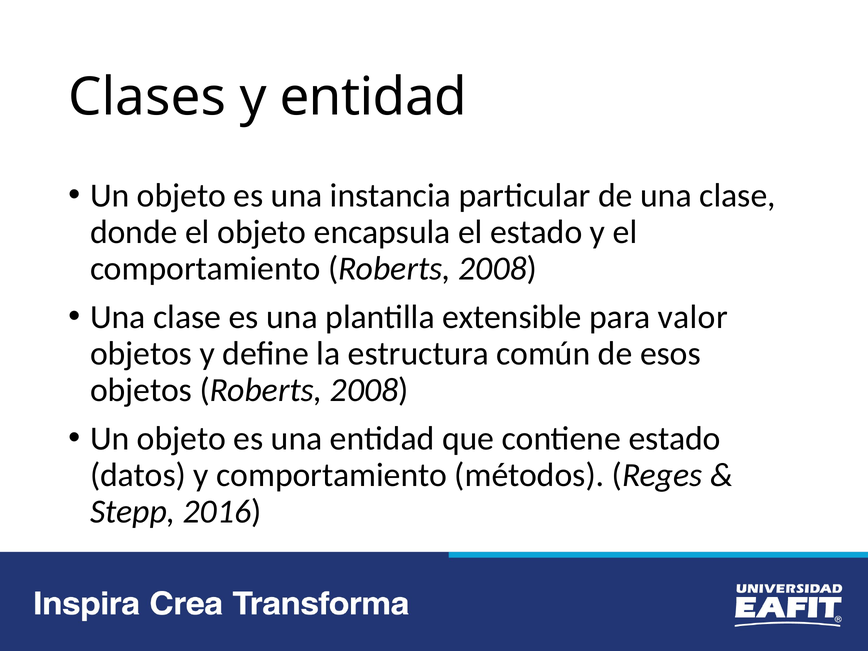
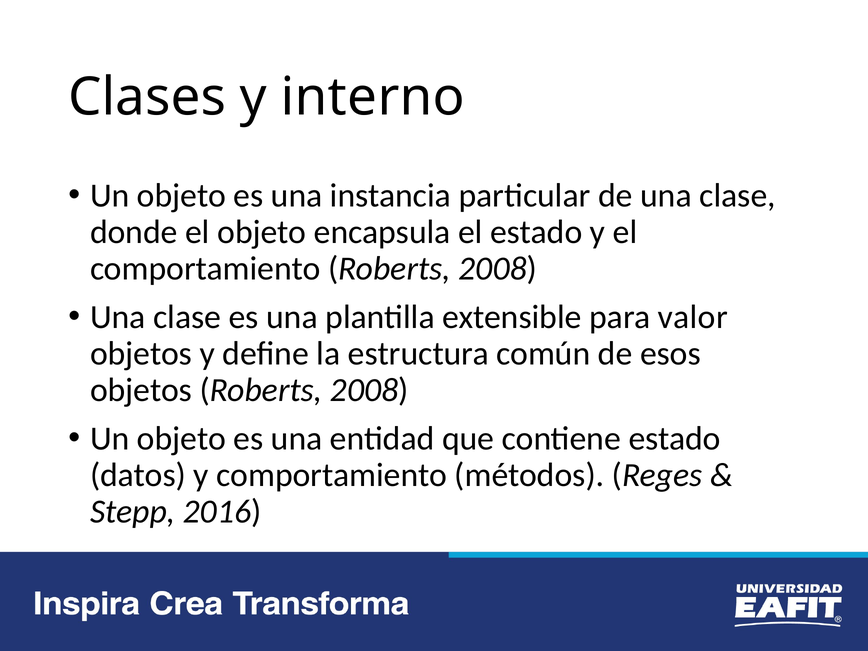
y entidad: entidad -> interno (373, 97)
